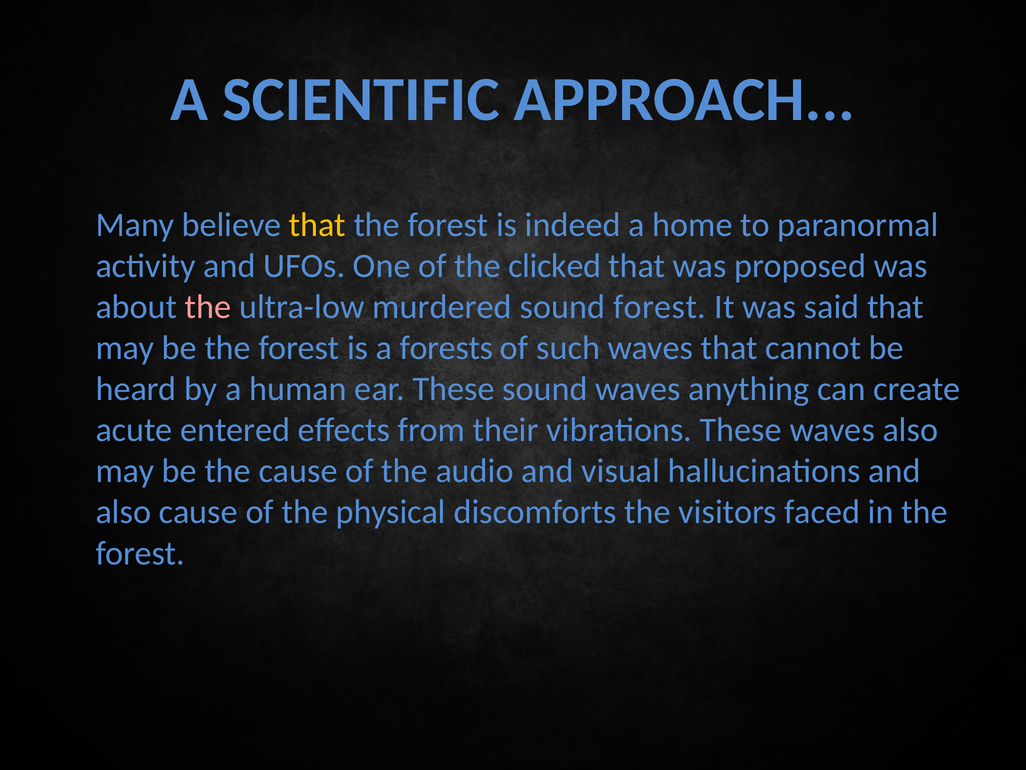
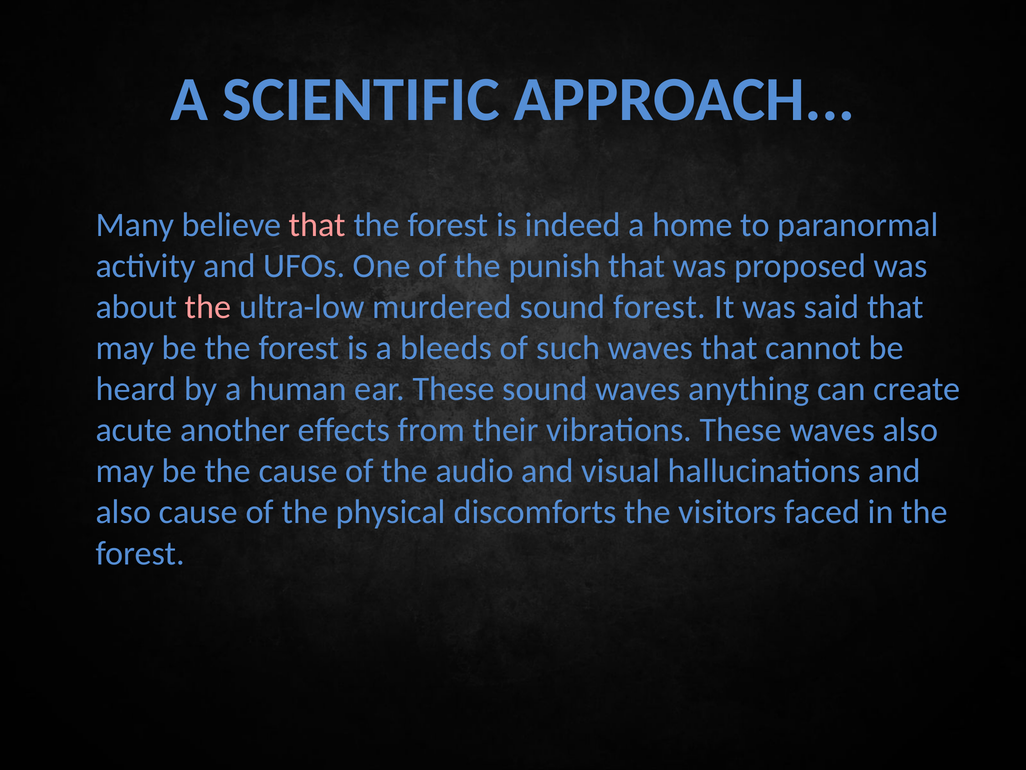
that colour: yellow -> pink (317, 225)
clicked: clicked -> punish (555, 266)
forests: forests -> bleeds (446, 348)
entered: entered -> another (235, 430)
